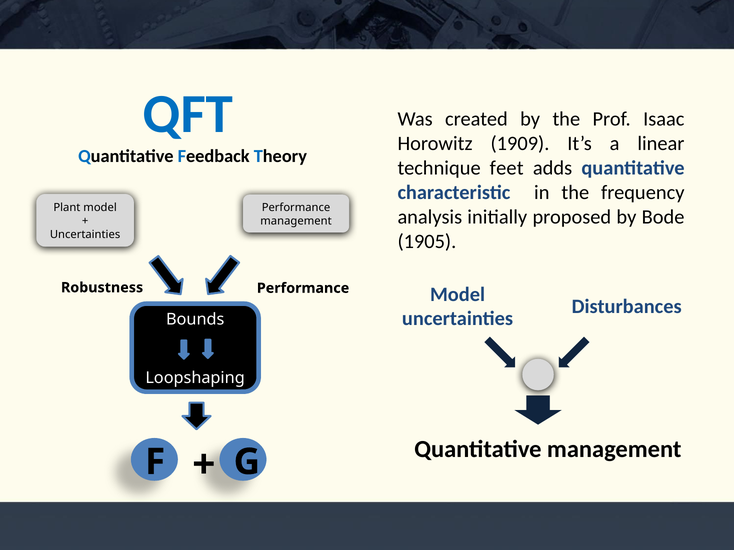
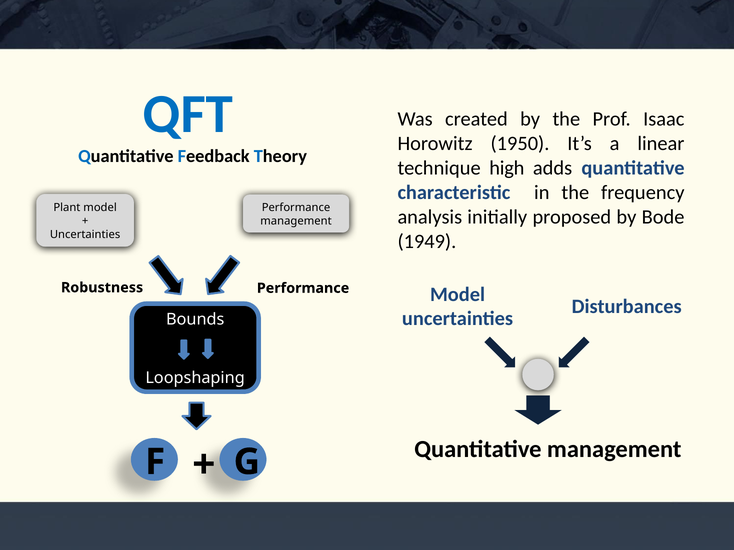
1909: 1909 -> 1950 (520, 144)
feet: feet -> high (507, 168)
1905: 1905 -> 1949 (427, 242)
